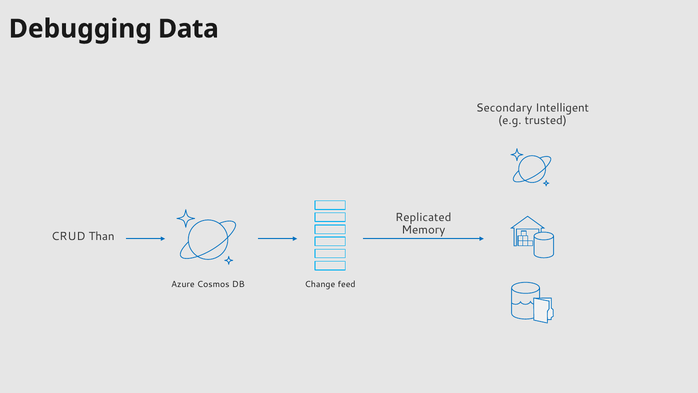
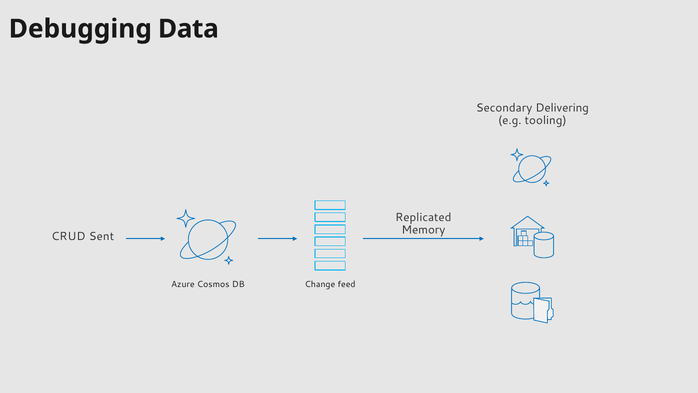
Intelligent: Intelligent -> Delivering (562, 108)
trusted: trusted -> tooling (546, 120)
Than: Than -> Sent (101, 236)
